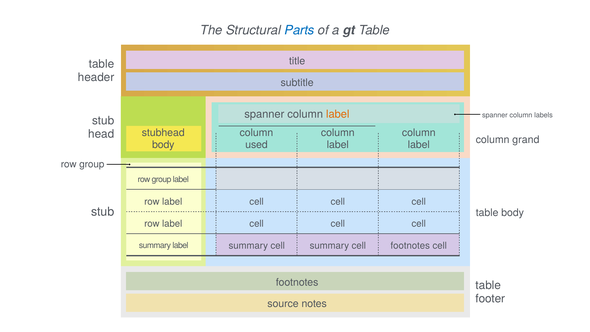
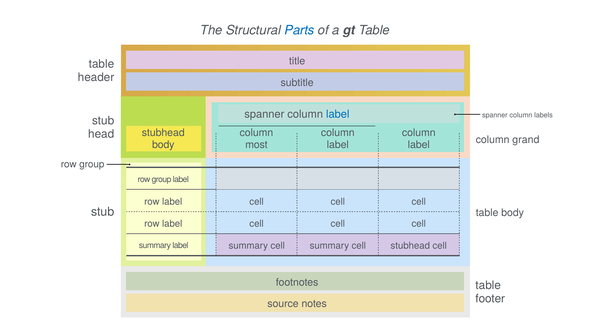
label colour: orange -> blue (338, 114)
used: used -> most (256, 145)
cell footnotes: footnotes -> stubhead (410, 246)
